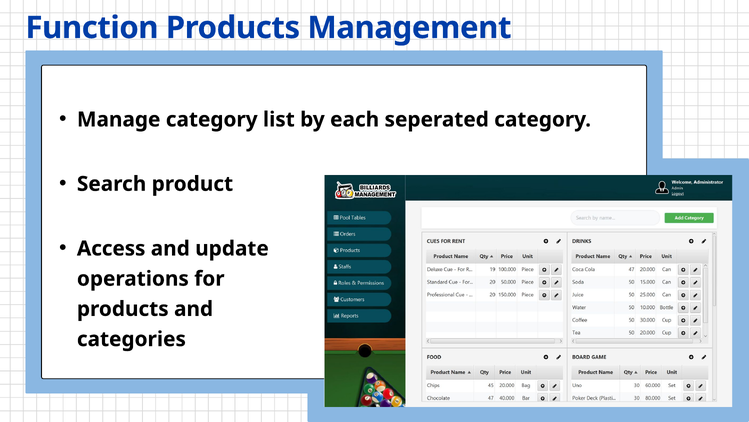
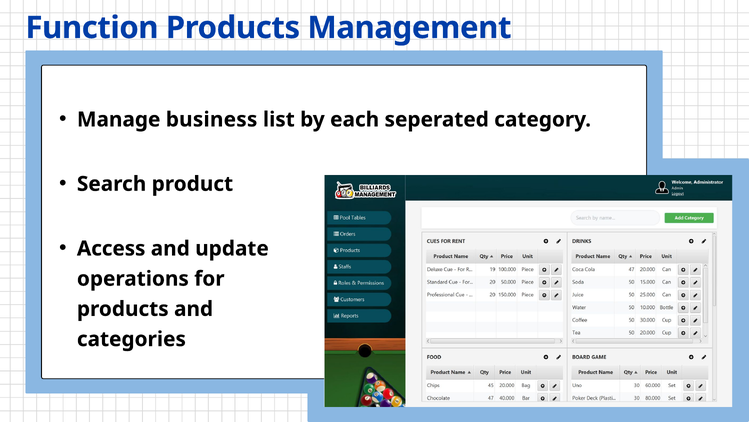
Manage category: category -> business (212, 119)
